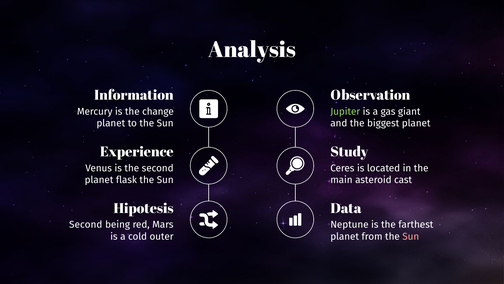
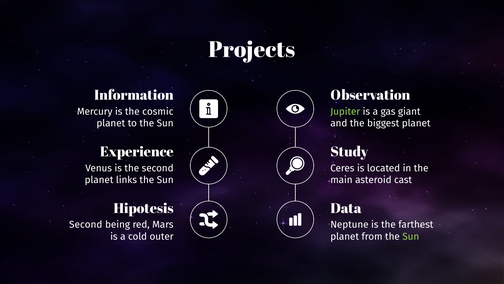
Analysis: Analysis -> Projects (252, 50)
change: change -> cosmic (158, 111)
flask: flask -> links (126, 180)
Sun colour: pink -> light green (411, 236)
